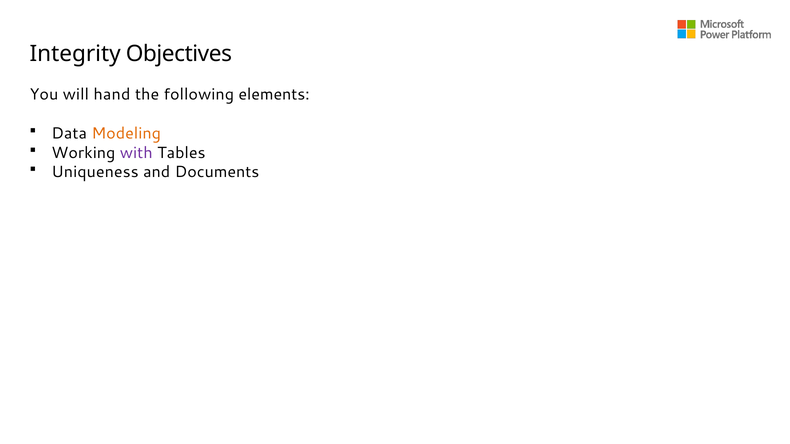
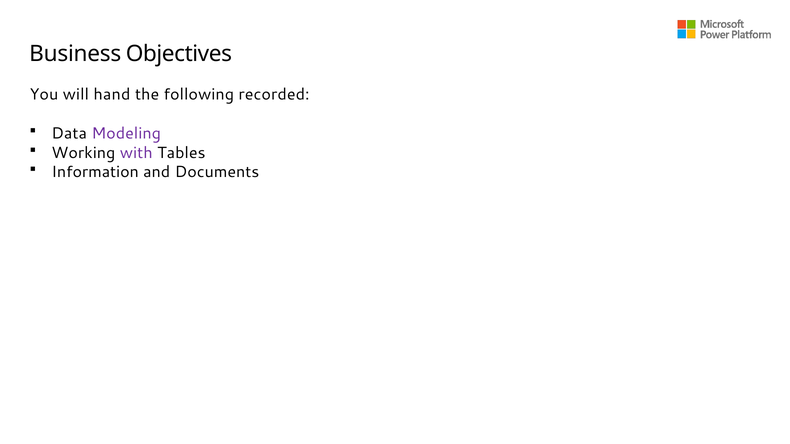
Integrity: Integrity -> Business (75, 54)
elements: elements -> recorded (274, 95)
Modeling colour: orange -> purple (126, 133)
Uniqueness: Uniqueness -> Information (95, 172)
